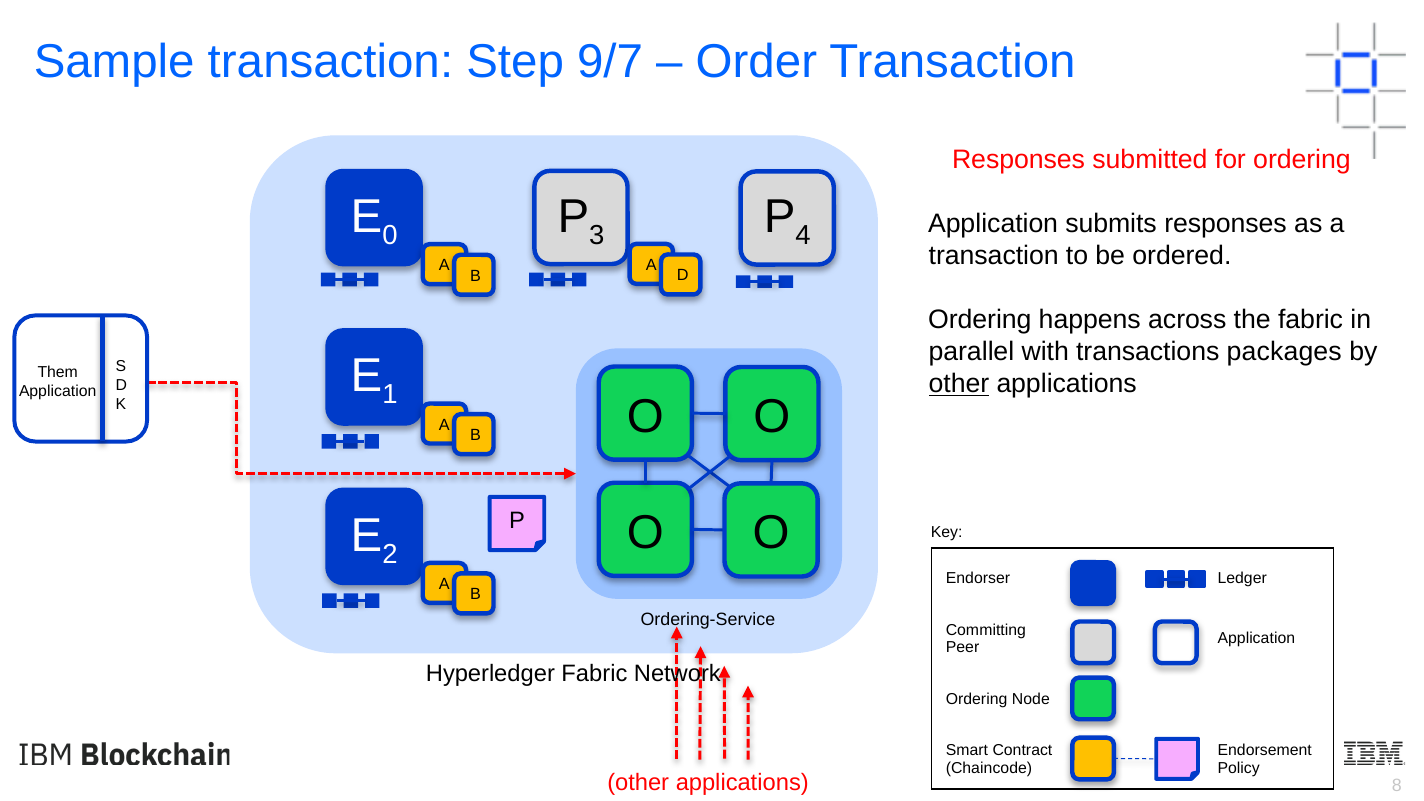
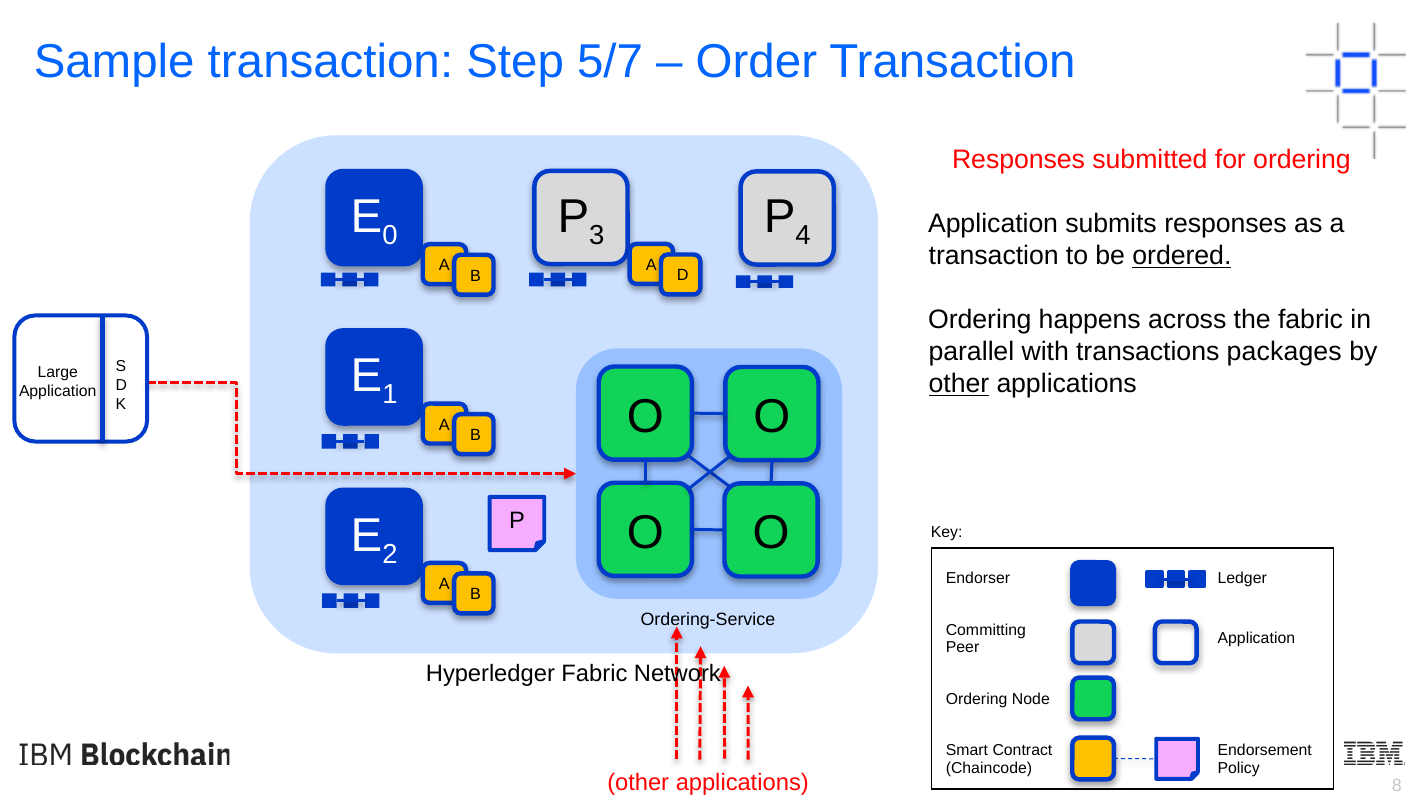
9/7: 9/7 -> 5/7 (610, 61)
ordered underline: none -> present (1182, 256)
Them: Them -> Large (58, 372)
